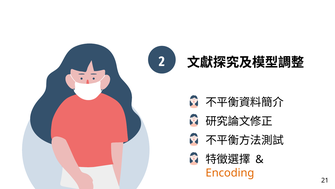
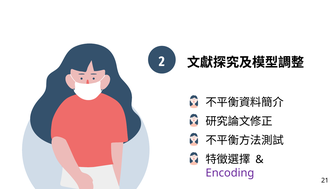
Encoding colour: orange -> purple (230, 172)
